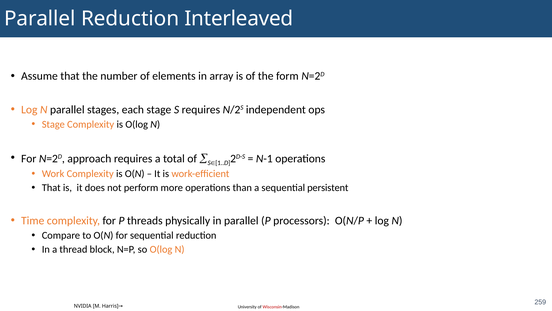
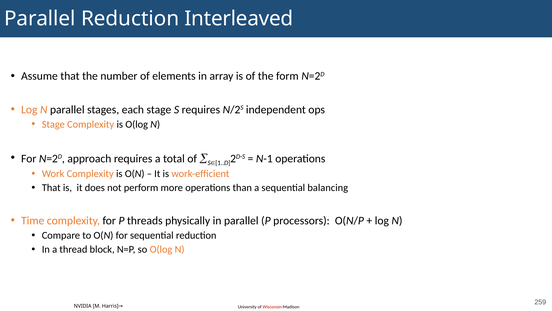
persistent: persistent -> balancing (328, 187)
